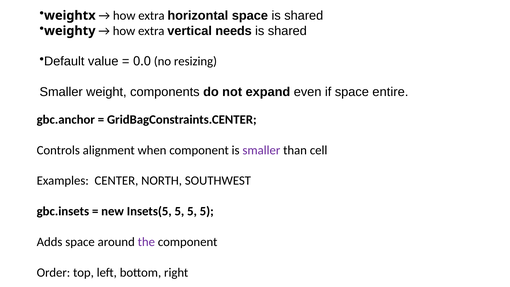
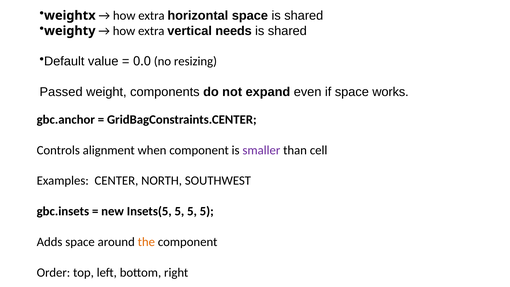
Smaller: Smaller -> Passed (61, 92)
entire: entire -> works (391, 92)
the colour: purple -> orange (146, 242)
